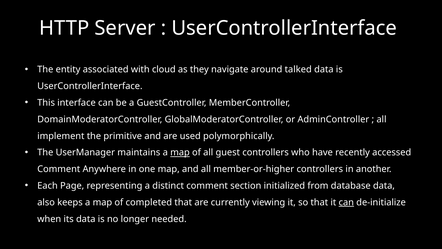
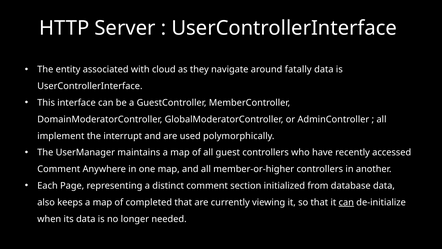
talked: talked -> fatally (298, 69)
primitive: primitive -> interrupt (123, 136)
map underline: present -> none (180, 152)
